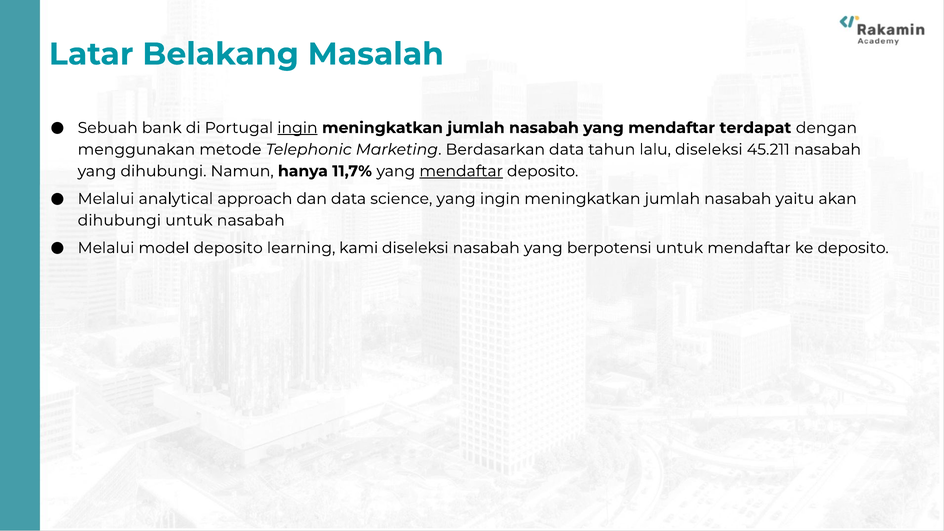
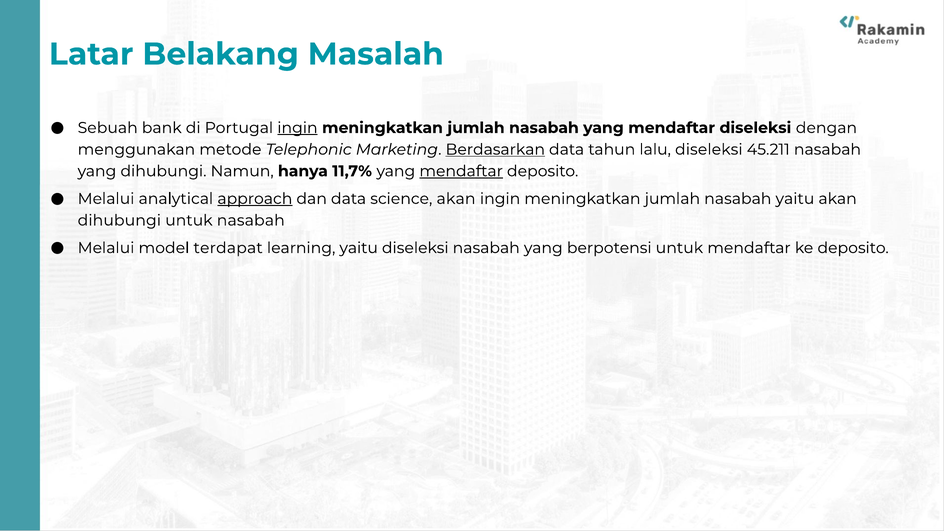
mendaftar terdapat: terdapat -> diseleksi (755, 128)
Berdasarkan underline: none -> present (495, 149)
approach underline: none -> present (255, 199)
science yang: yang -> akan (456, 199)
model deposito: deposito -> terdapat (228, 248)
learning kami: kami -> yaitu (359, 248)
